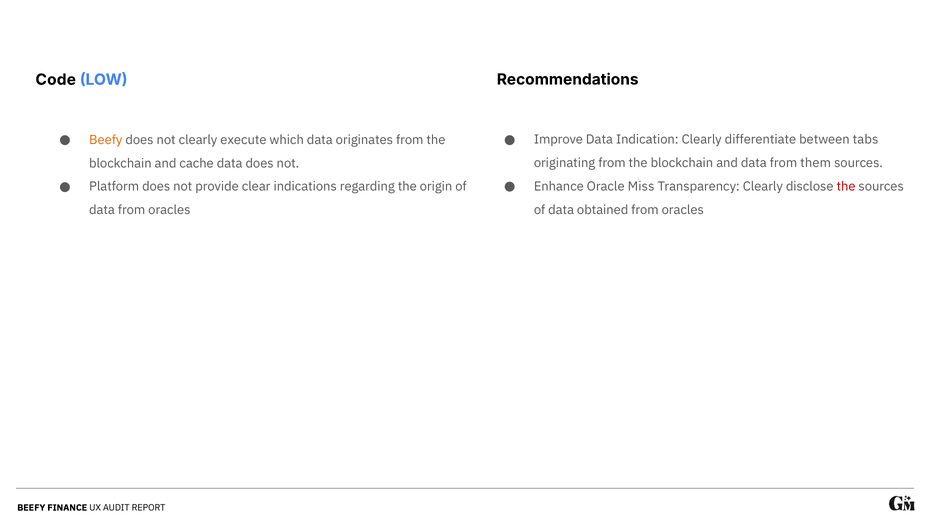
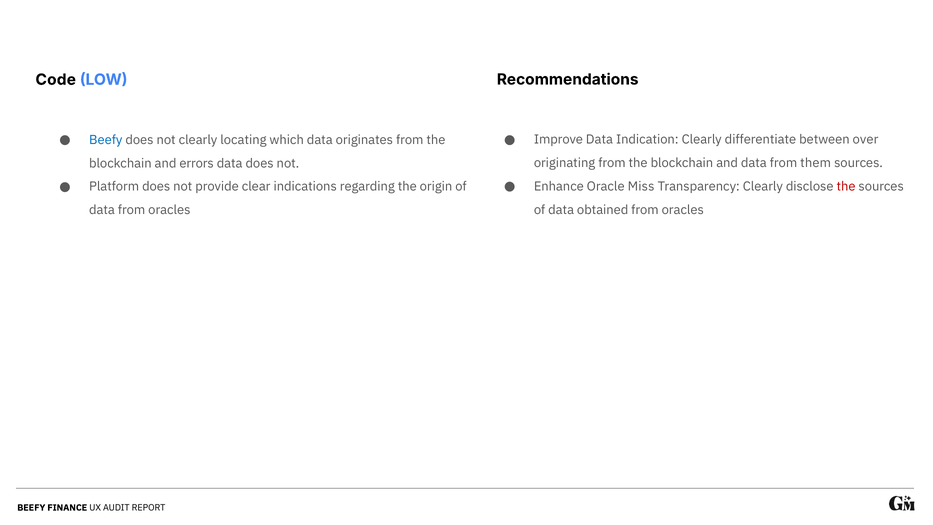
tabs: tabs -> over (866, 140)
Beefy colour: orange -> blue (106, 140)
execute: execute -> locating (243, 140)
cache: cache -> errors (197, 163)
